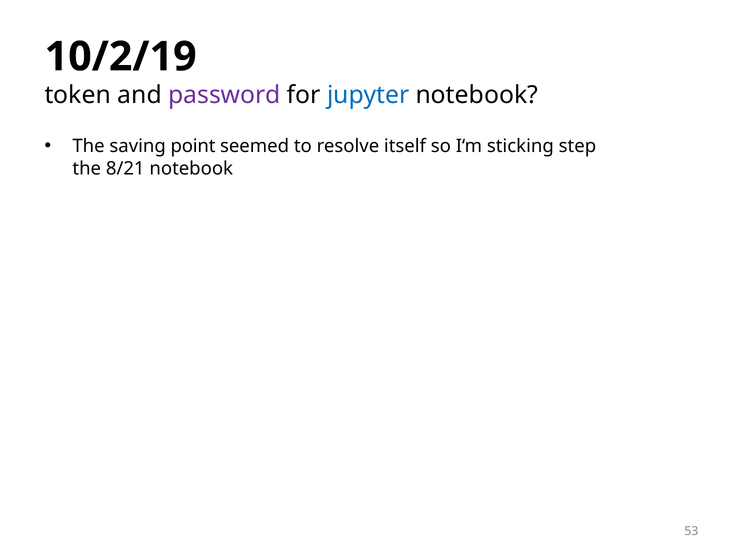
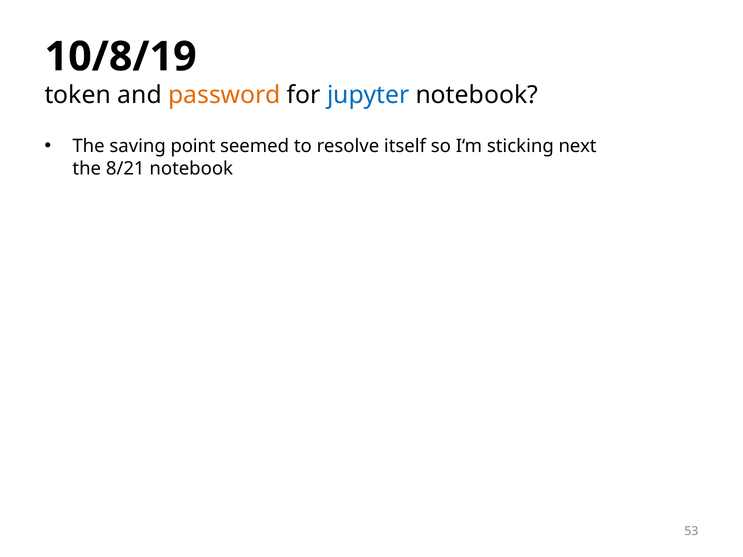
10/2/19: 10/2/19 -> 10/8/19 (121, 57)
password colour: purple -> orange (224, 95)
step: step -> next (578, 146)
